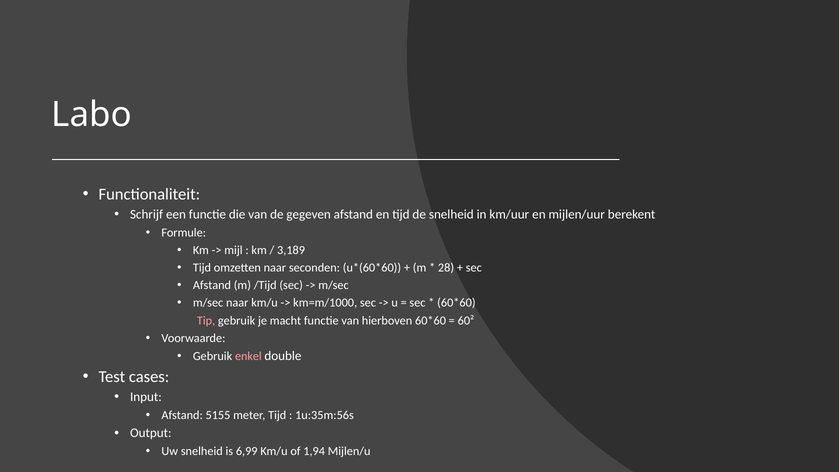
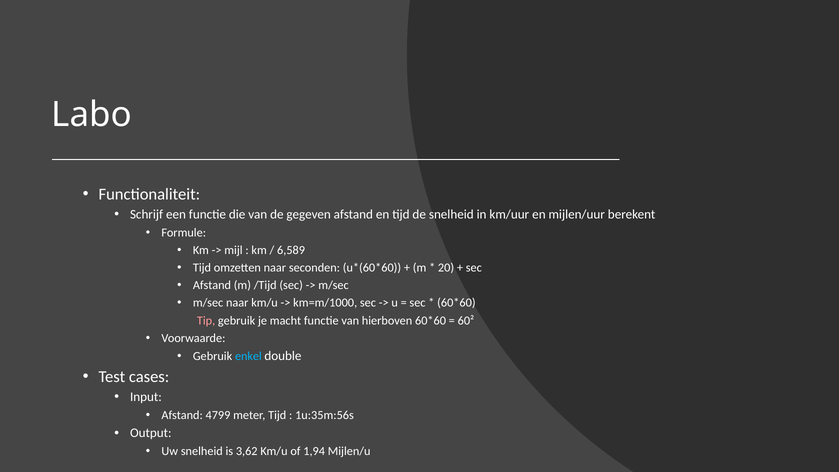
3,189: 3,189 -> 6,589 (291, 250)
28: 28 -> 20 (446, 268)
enkel colour: pink -> light blue (248, 356)
5155: 5155 -> 4799 (218, 415)
6,99: 6,99 -> 3,62 (247, 451)
